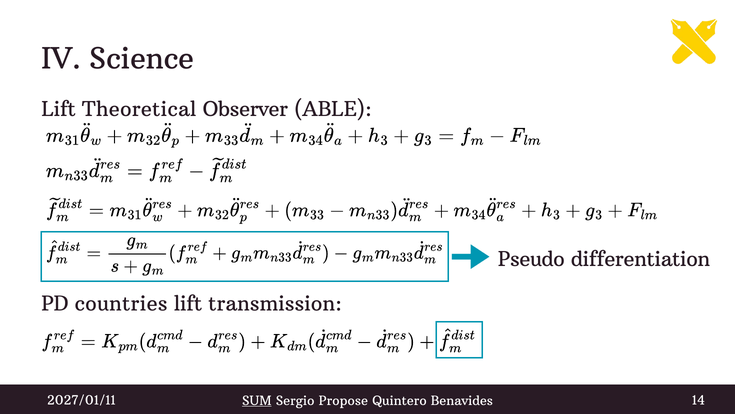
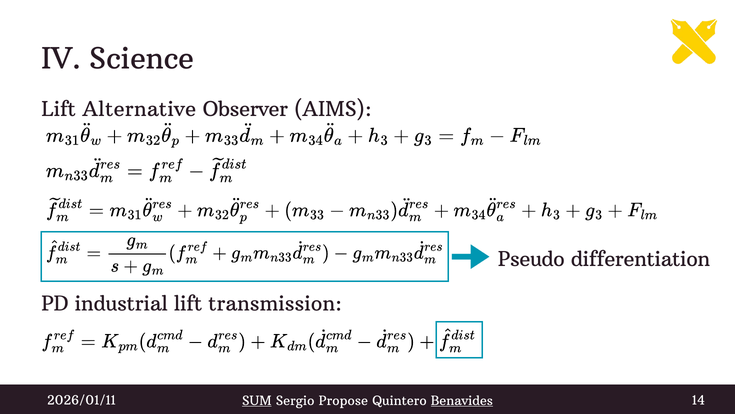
Theoretical: Theoretical -> Alternative (139, 109)
ABLE: ABLE -> AIMS (333, 109)
countries: countries -> industrial (121, 304)
2027/01/11: 2027/01/11 -> 2026/01/11 (81, 400)
Benavides underline: none -> present (462, 400)
